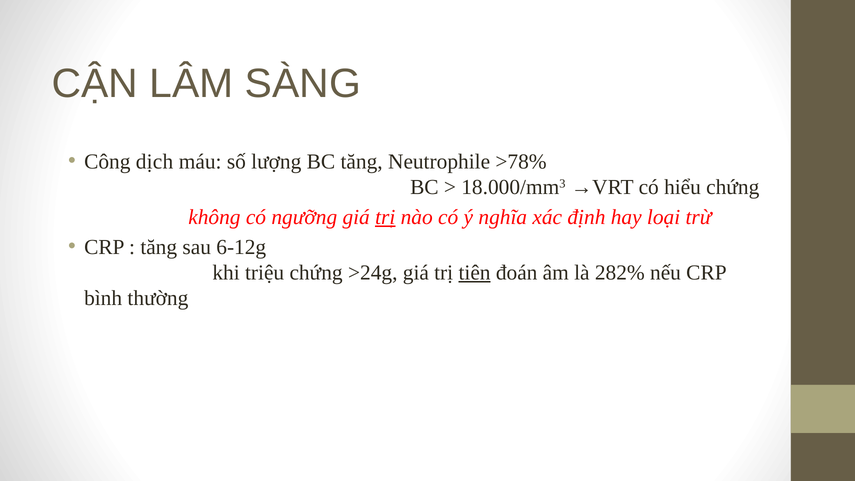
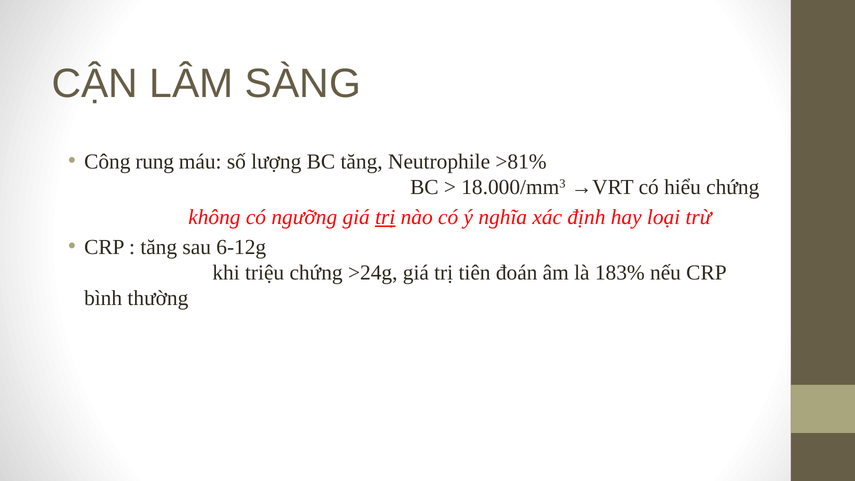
dịch: dịch -> rung (155, 162)
>78%: >78% -> >81% (521, 162)
tiên underline: present -> none (475, 273)
282%: 282% -> 183% (620, 273)
